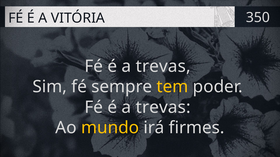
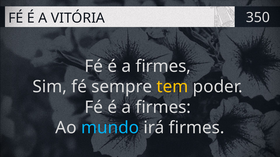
trevas: trevas -> firmes (163, 66)
trevas: trevas -> firmes (163, 108)
mundo colour: yellow -> light blue (110, 128)
